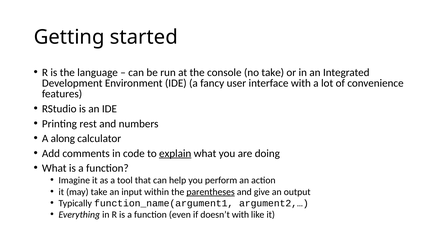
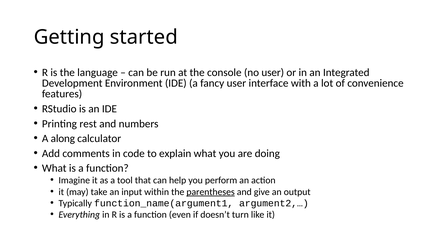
no take: take -> user (273, 73)
explain underline: present -> none (175, 154)
doesn’t with: with -> turn (240, 215)
